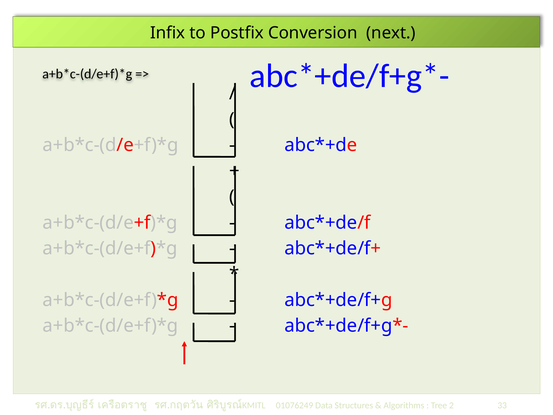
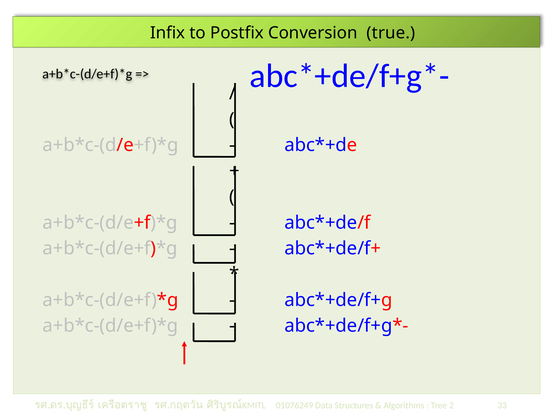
next: next -> true (391, 33)
